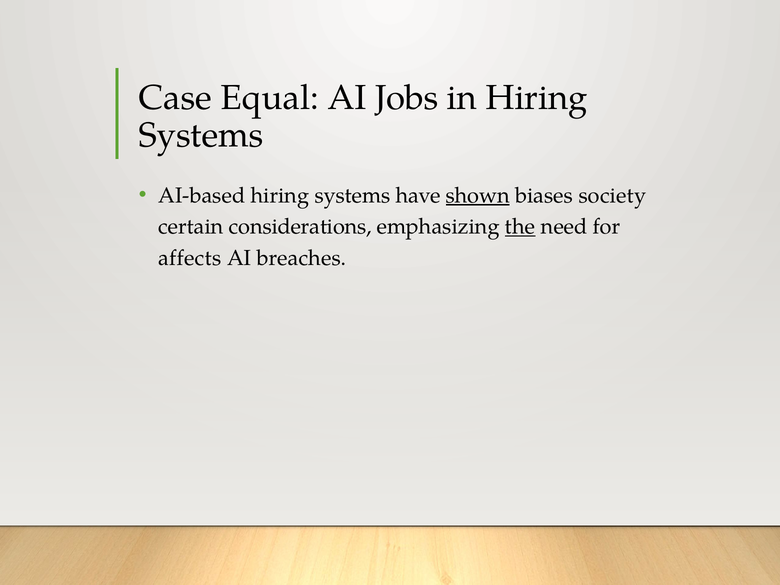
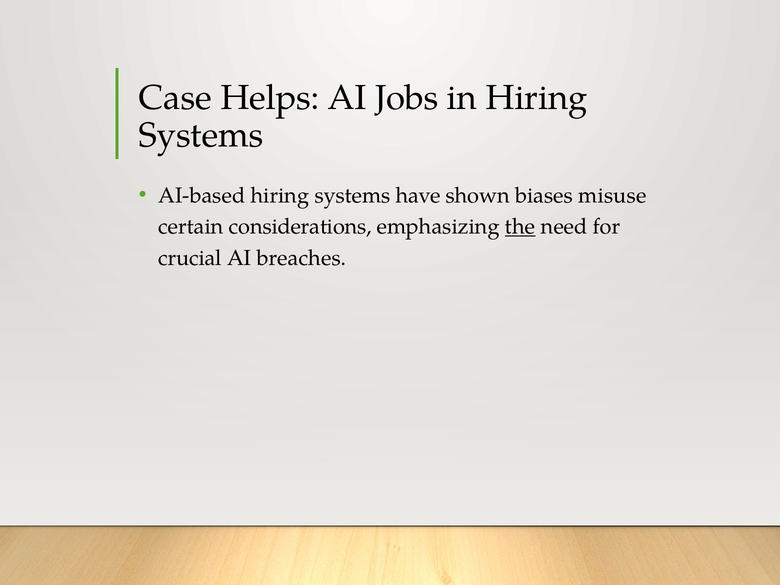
Equal: Equal -> Helps (270, 98)
shown underline: present -> none (478, 196)
society: society -> misuse (612, 196)
affects: affects -> crucial (190, 258)
